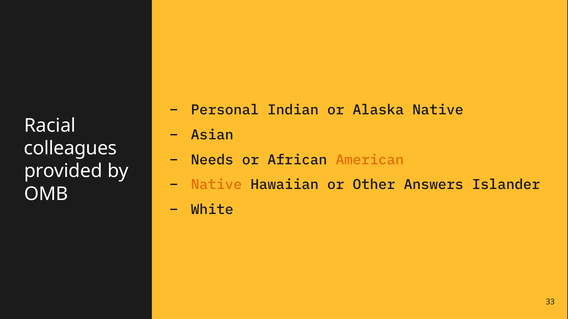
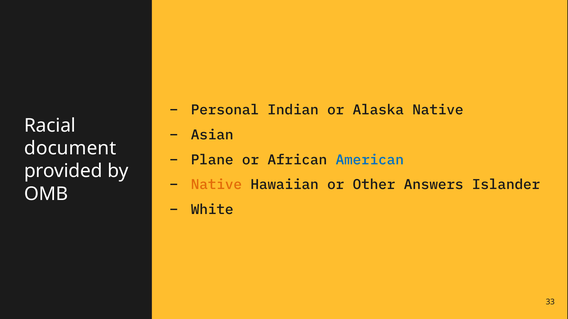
colleagues: colleagues -> document (70, 149)
Needs: Needs -> Plane (212, 160)
American colour: orange -> blue (370, 160)
